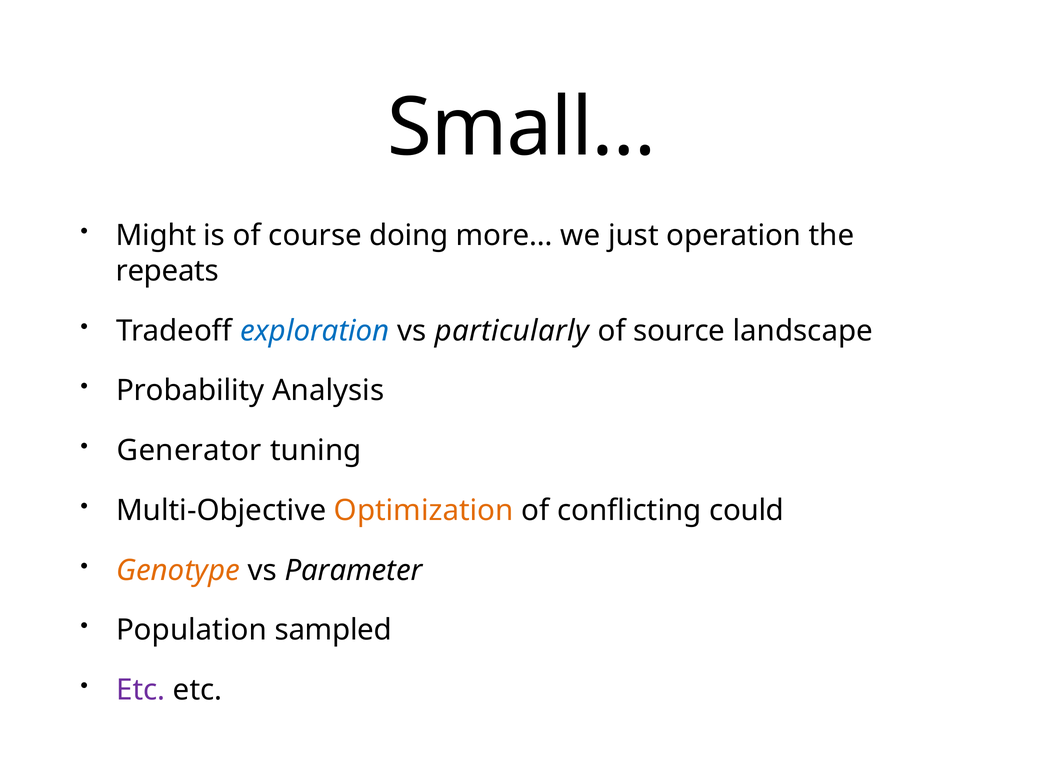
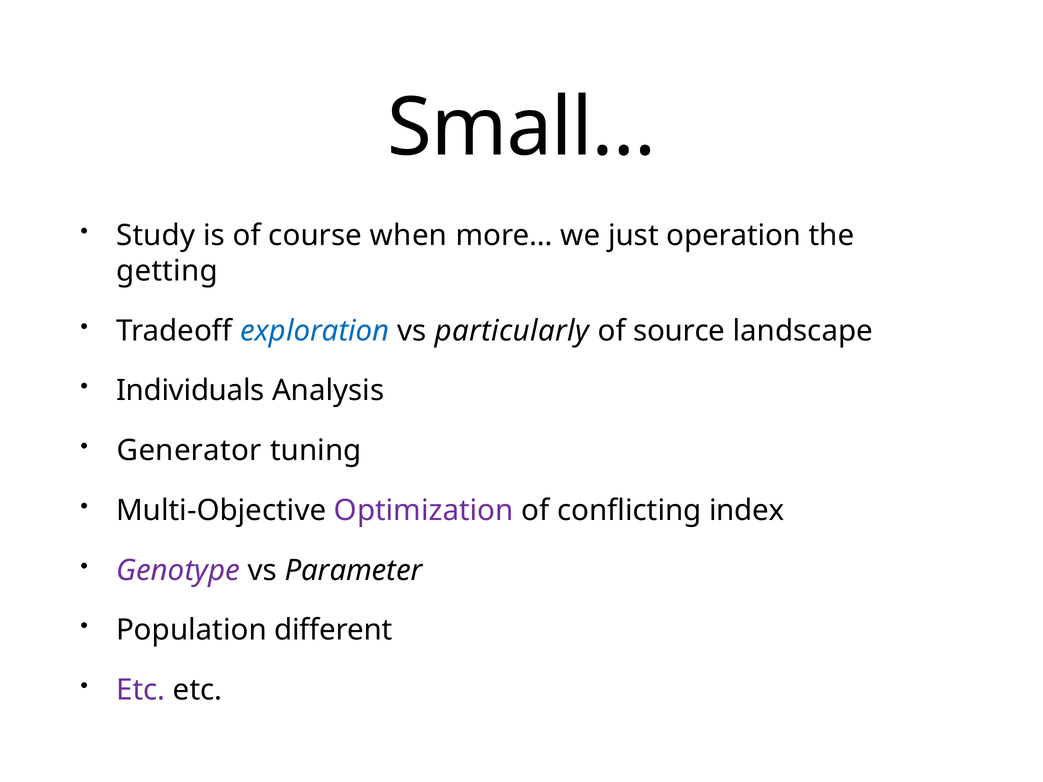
Might: Might -> Study (156, 236)
doing: doing -> when (409, 236)
repeats: repeats -> getting (167, 271)
Probability: Probability -> Individuals (190, 391)
Optimization colour: orange -> purple (424, 511)
could: could -> index (747, 511)
Genotype colour: orange -> purple (178, 571)
sampled: sampled -> different (333, 630)
